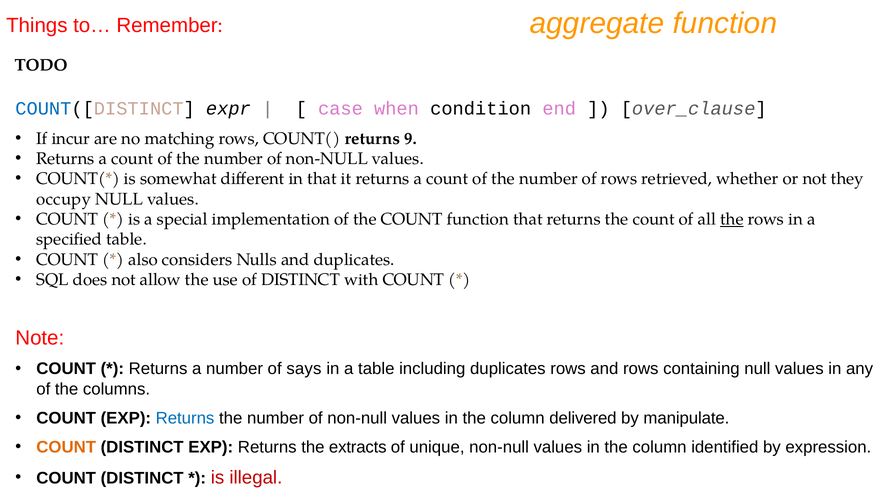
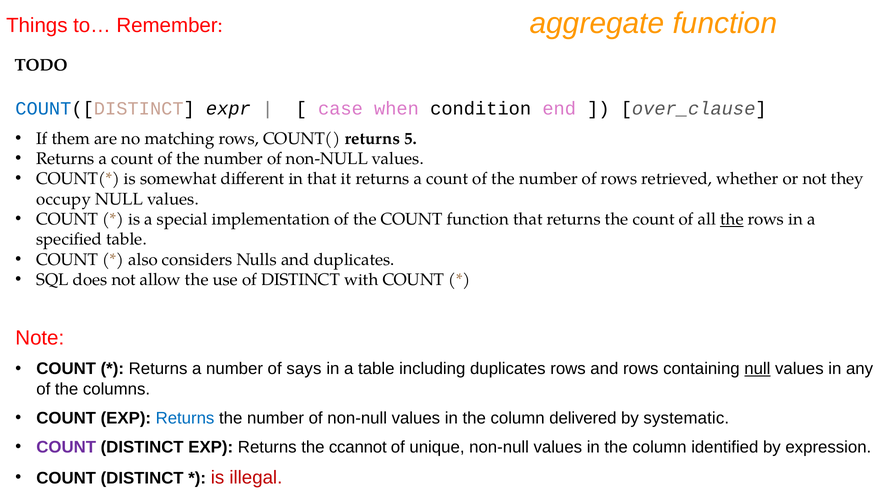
incur: incur -> them (71, 139)
9: 9 -> 5 (410, 139)
null underline: none -> present (757, 369)
manipulate: manipulate -> systematic (686, 418)
COUNT colour: orange -> purple (66, 447)
extracts: extracts -> ccannot (358, 447)
